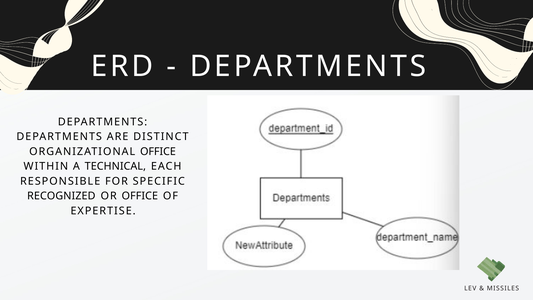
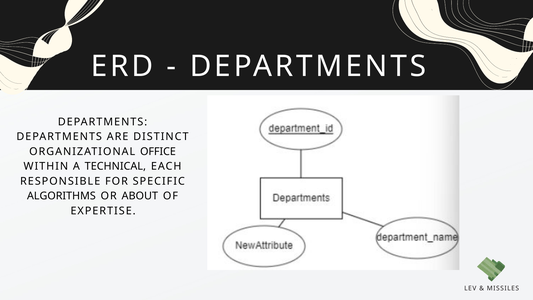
RECOGNIZED: RECOGNIZED -> ALGORITHMS (61, 196)
OR OFFICE: OFFICE -> ABOUT (140, 196)
